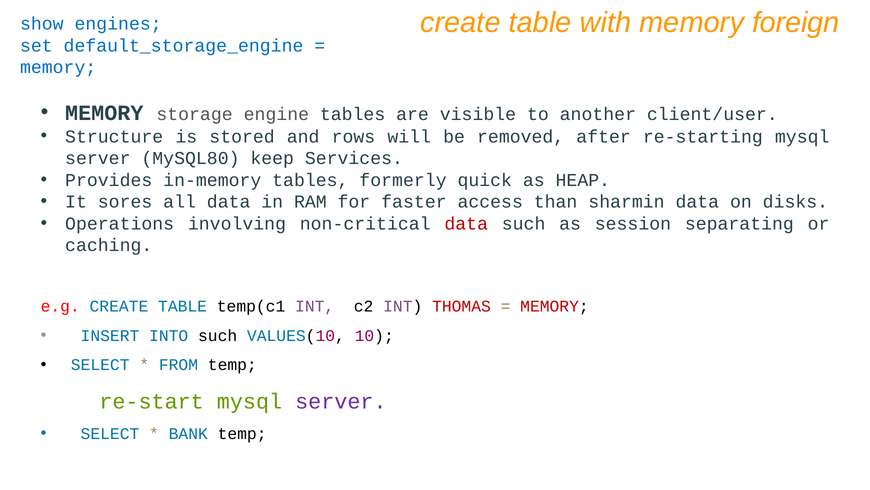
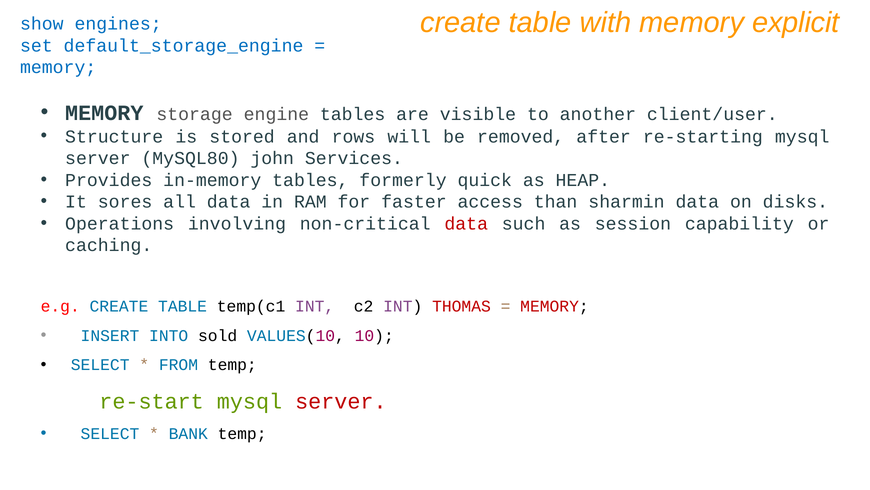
foreign: foreign -> explicit (796, 23)
keep: keep -> john (272, 158)
separating: separating -> capability (739, 223)
INTO such: such -> sold (218, 335)
server colour: purple -> red (341, 401)
